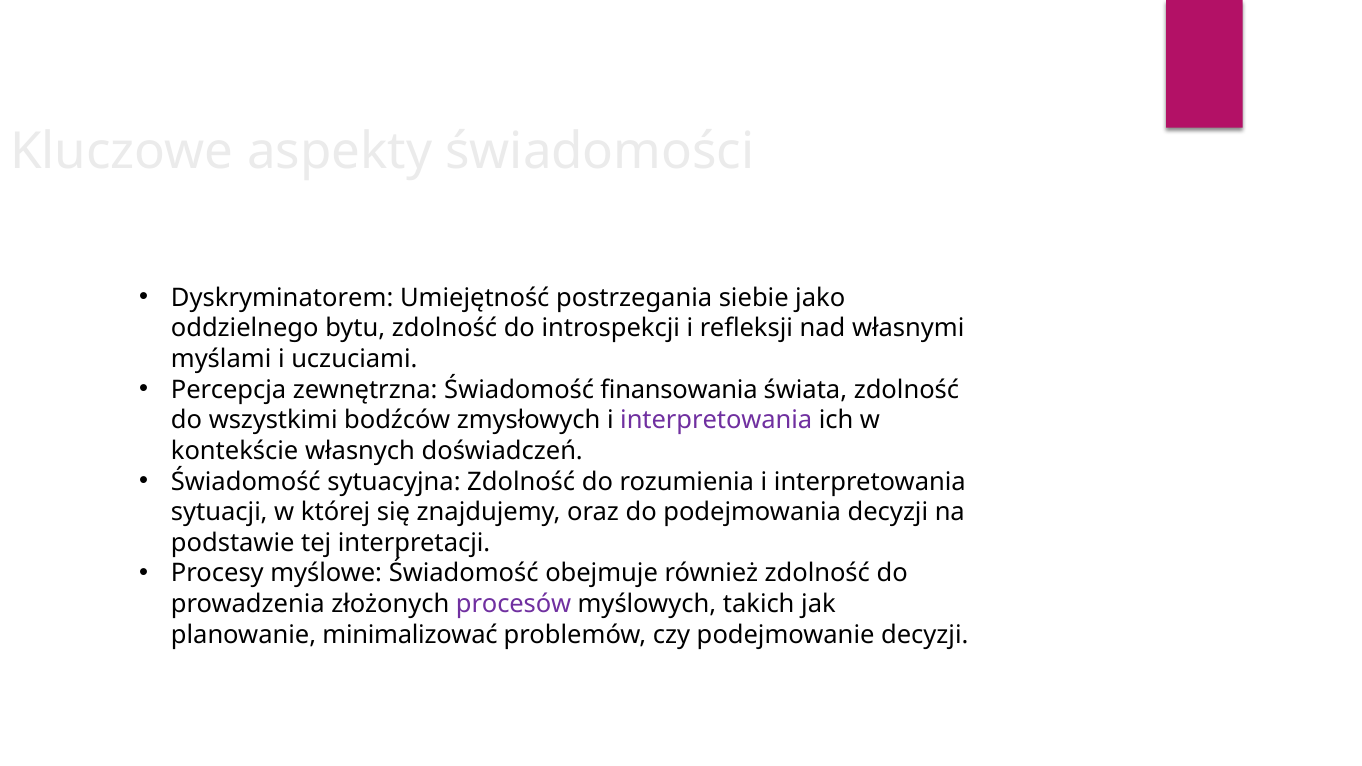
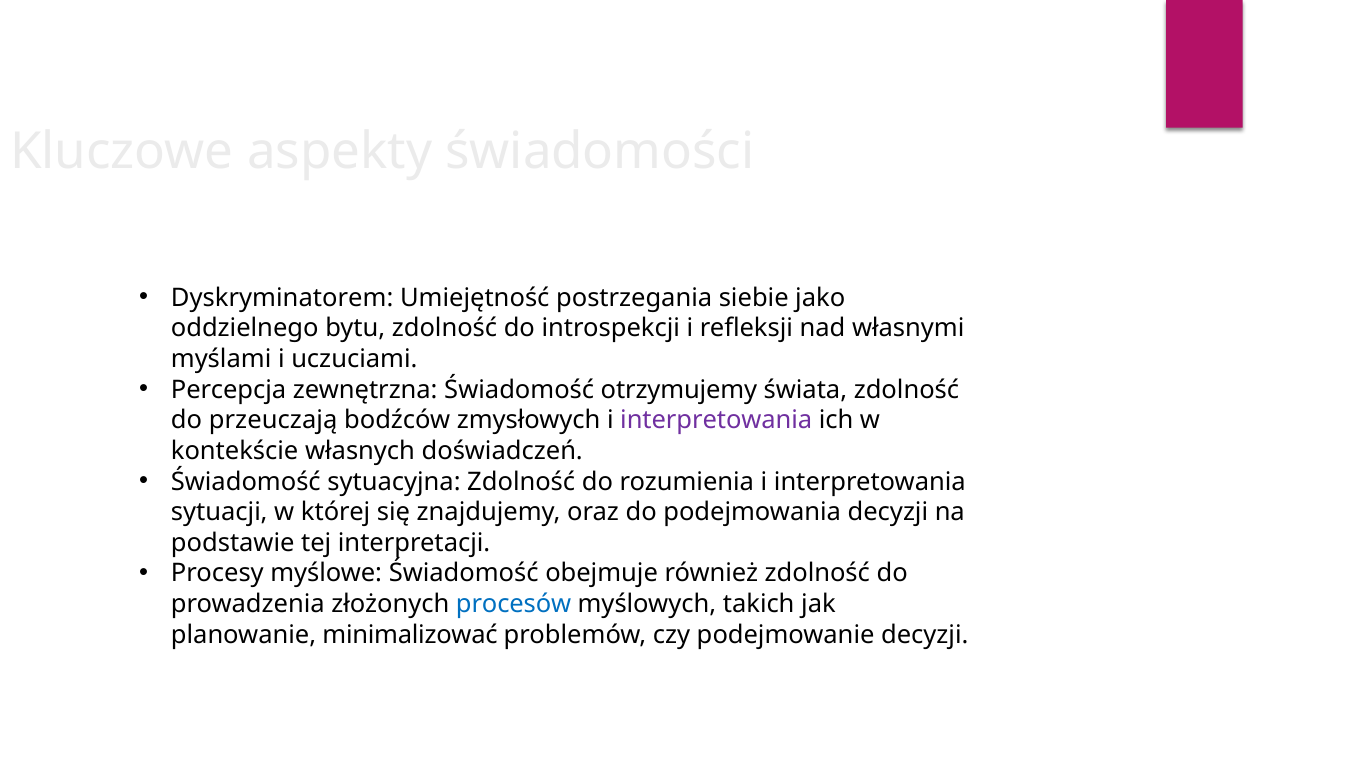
finansowania: finansowania -> otrzymujemy (679, 390)
wszystkimi: wszystkimi -> przeuczają (273, 420)
procesów colour: purple -> blue (514, 604)
